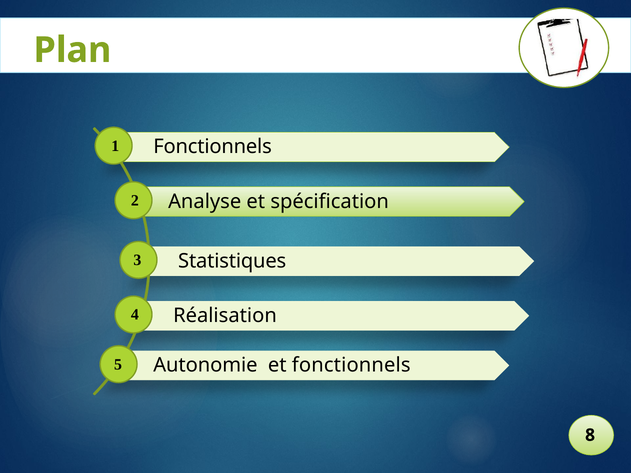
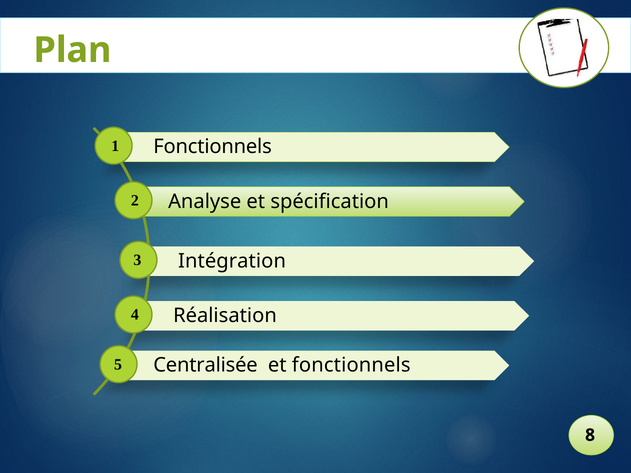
Statistiques: Statistiques -> Intégration (232, 261)
Autonomie: Autonomie -> Centralisée (205, 366)
